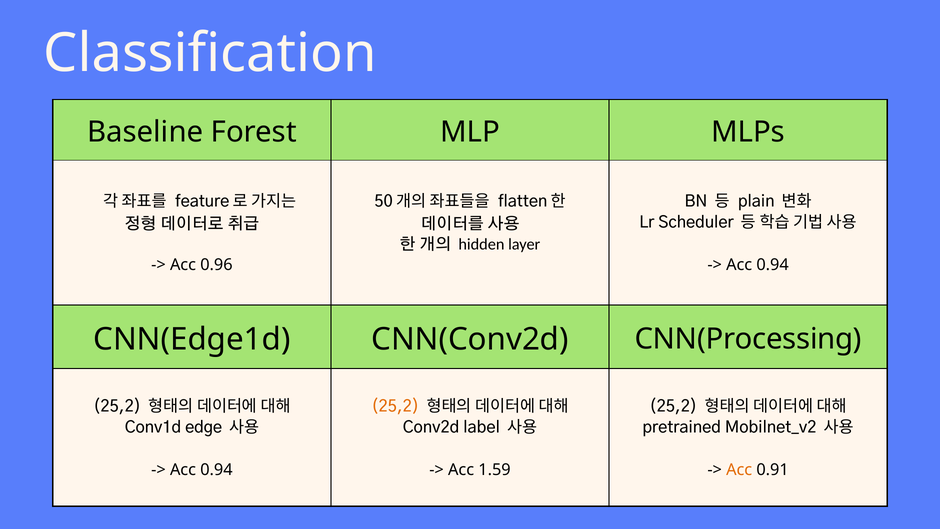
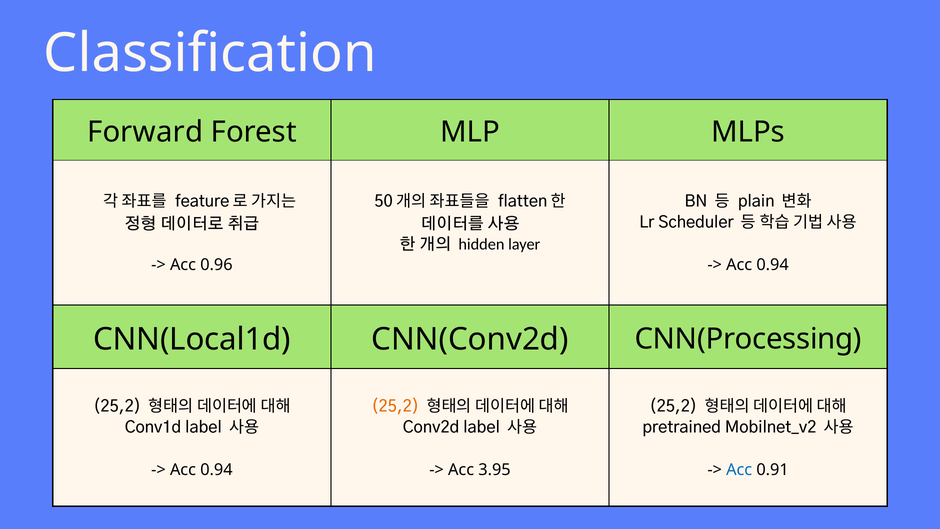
Baseline: Baseline -> Forward (145, 132)
CNN(Edge1d: CNN(Edge1d -> CNN(Local1d (192, 339)
Conv1d edge: edge -> label (204, 427)
1.59: 1.59 -> 3.95 (495, 469)
Acc colour: orange -> blue (739, 469)
